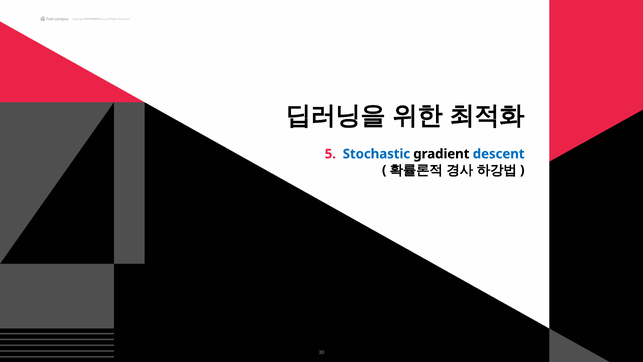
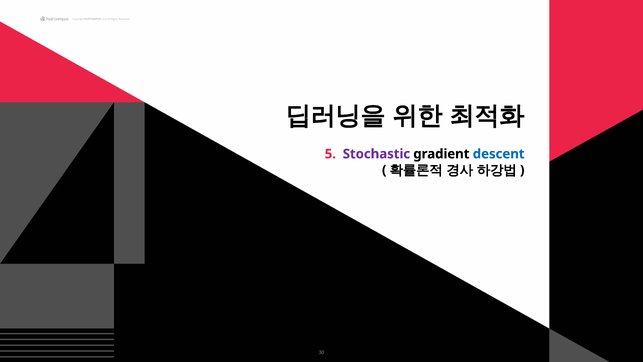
Stochastic colour: blue -> purple (376, 154)
